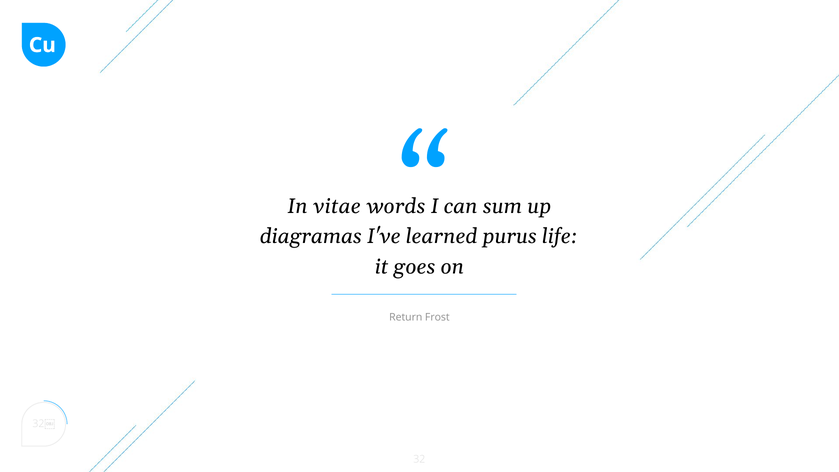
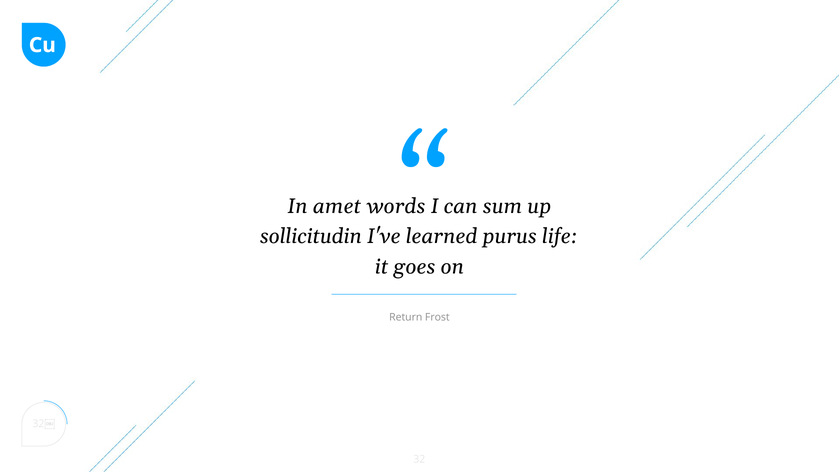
vitae: vitae -> amet (337, 206)
diagramas: diagramas -> sollicitudin (311, 236)
